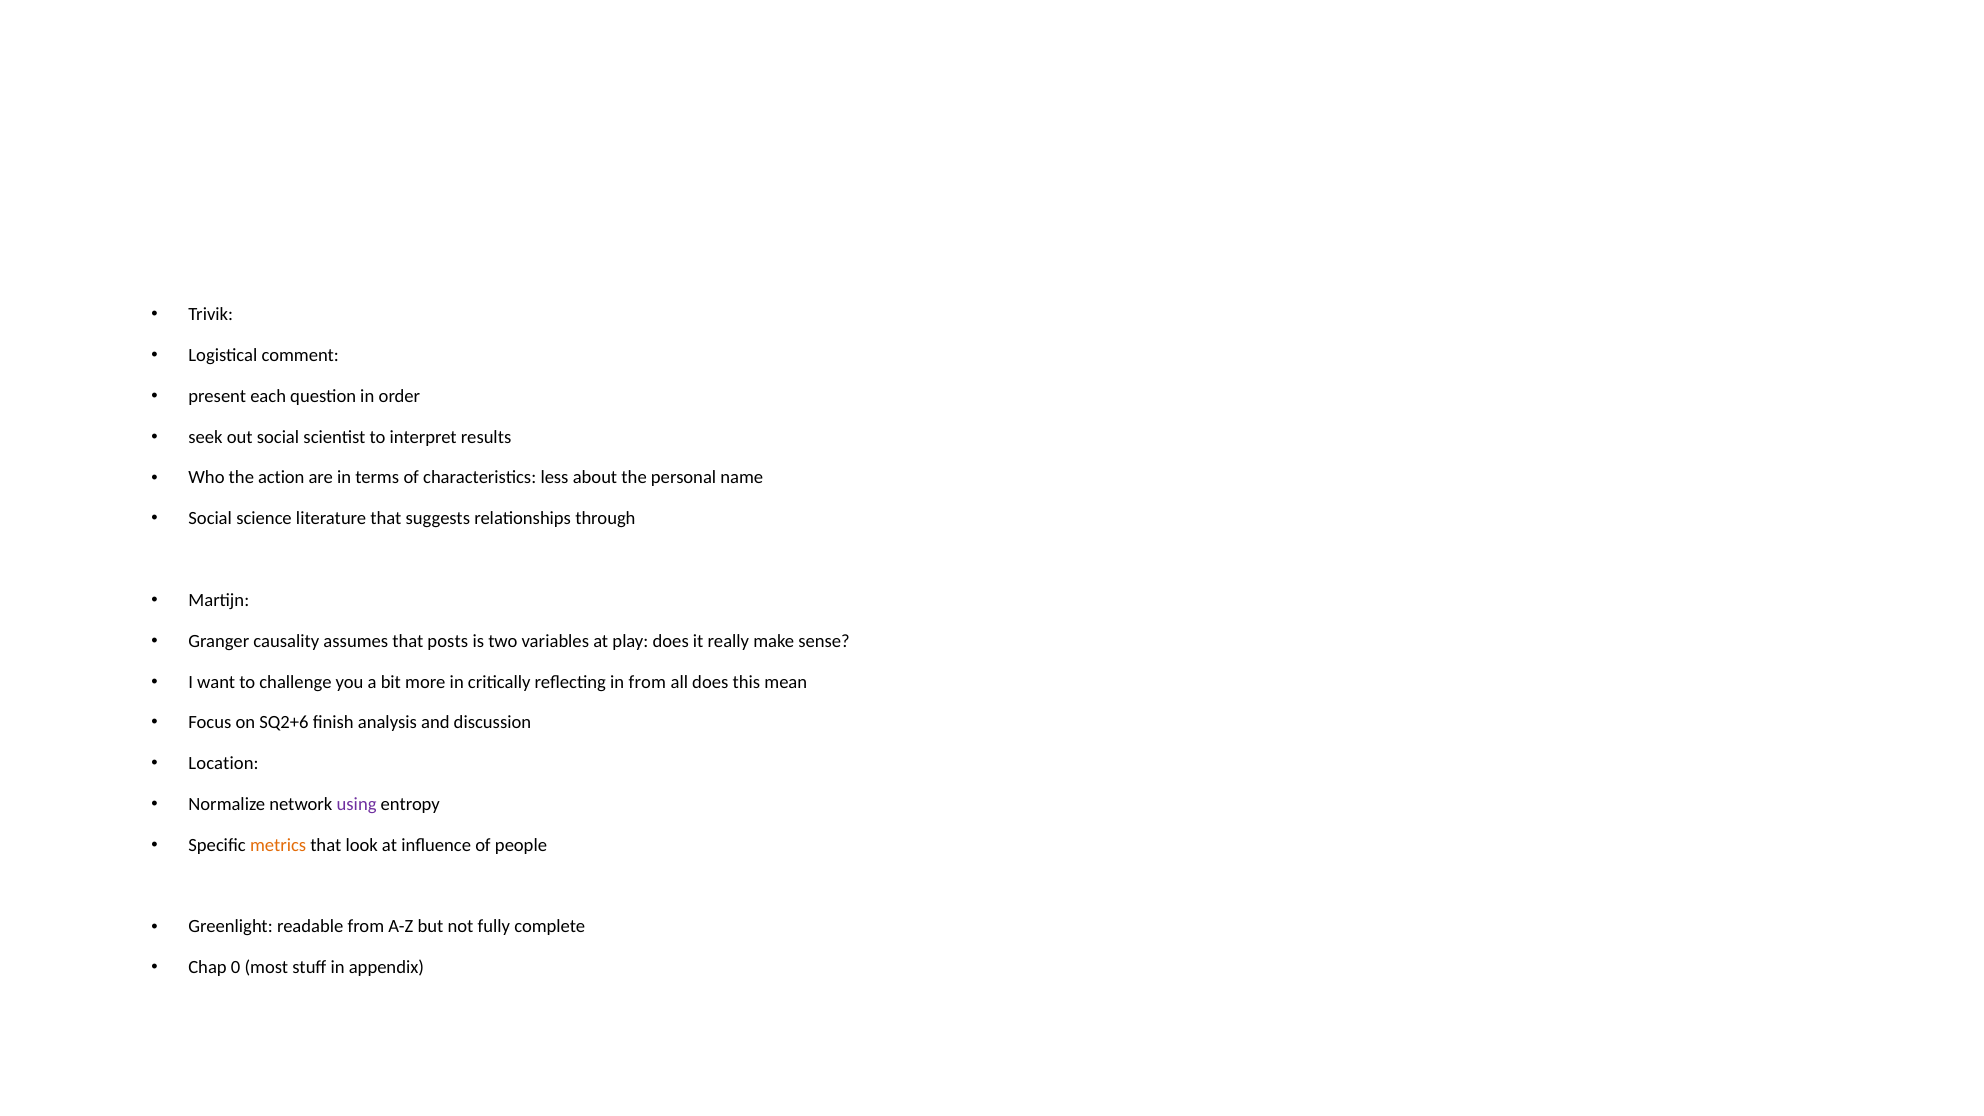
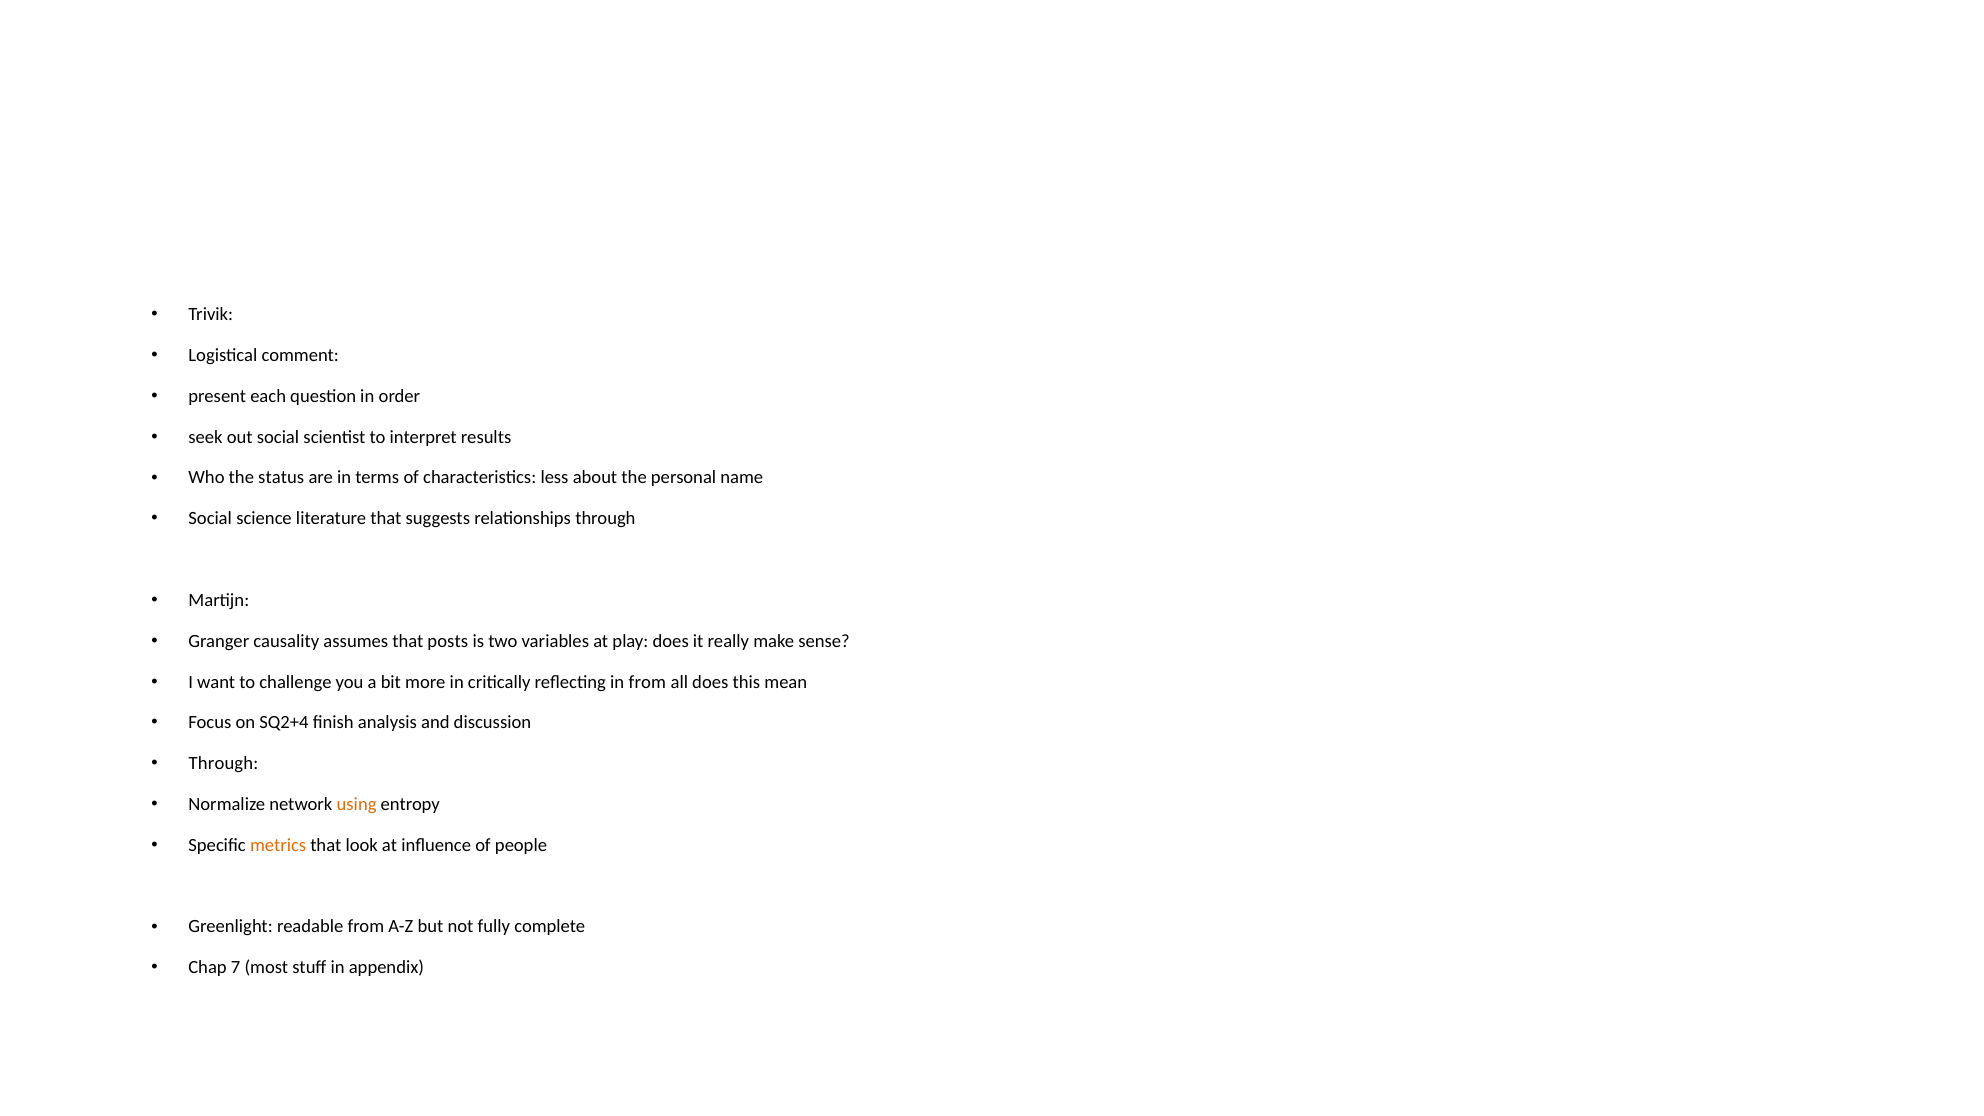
action: action -> status (281, 478)
SQ2+6: SQ2+6 -> SQ2+4 (284, 723)
Location: Location -> Through (224, 764)
using colour: purple -> orange (357, 804)
0: 0 -> 7 (236, 968)
